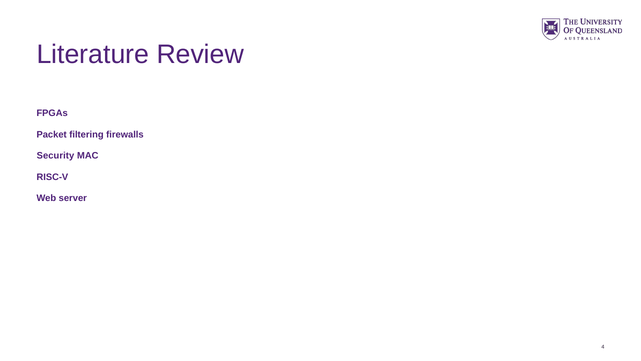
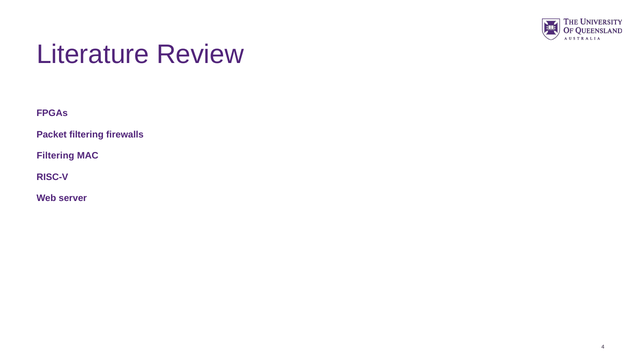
Security: Security -> Filtering (55, 155)
